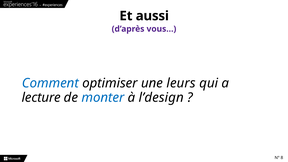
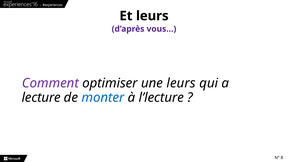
Et aussi: aussi -> leurs (152, 16)
Comment colour: blue -> purple (50, 83)
l’design: l’design -> l’lecture (161, 97)
